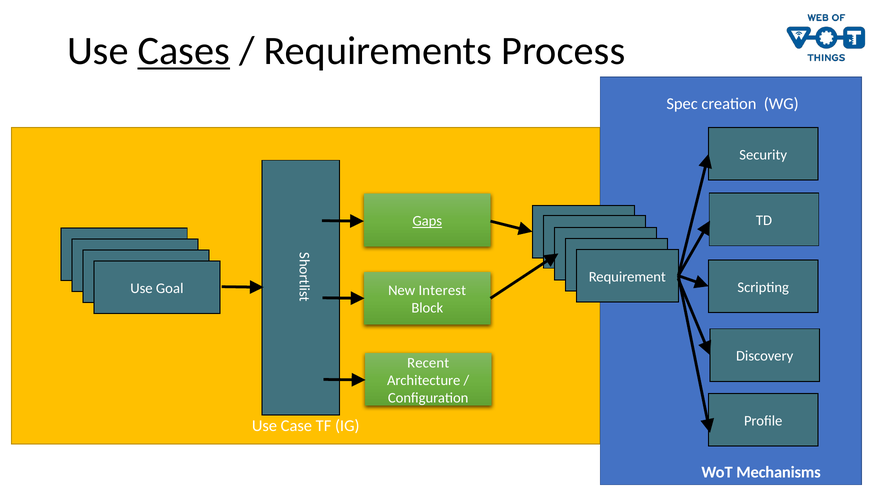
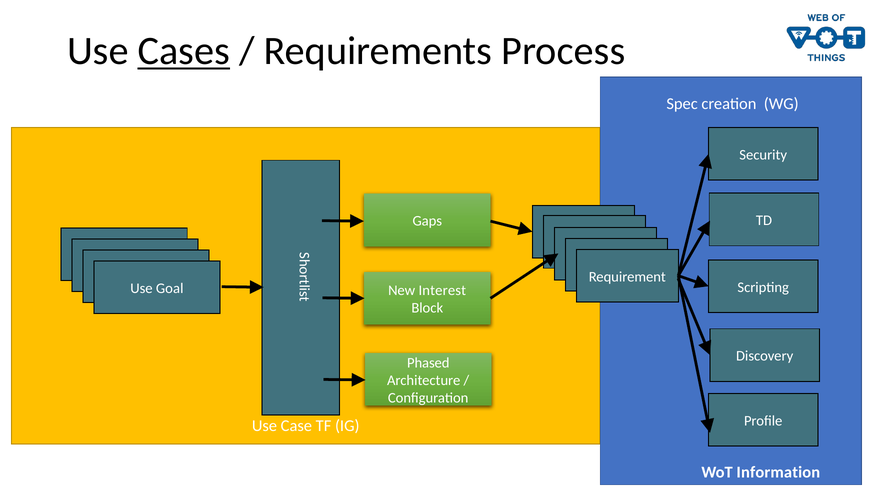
Gaps underline: present -> none (427, 221)
Recent: Recent -> Phased (428, 362)
Mechanisms: Mechanisms -> Information (778, 472)
